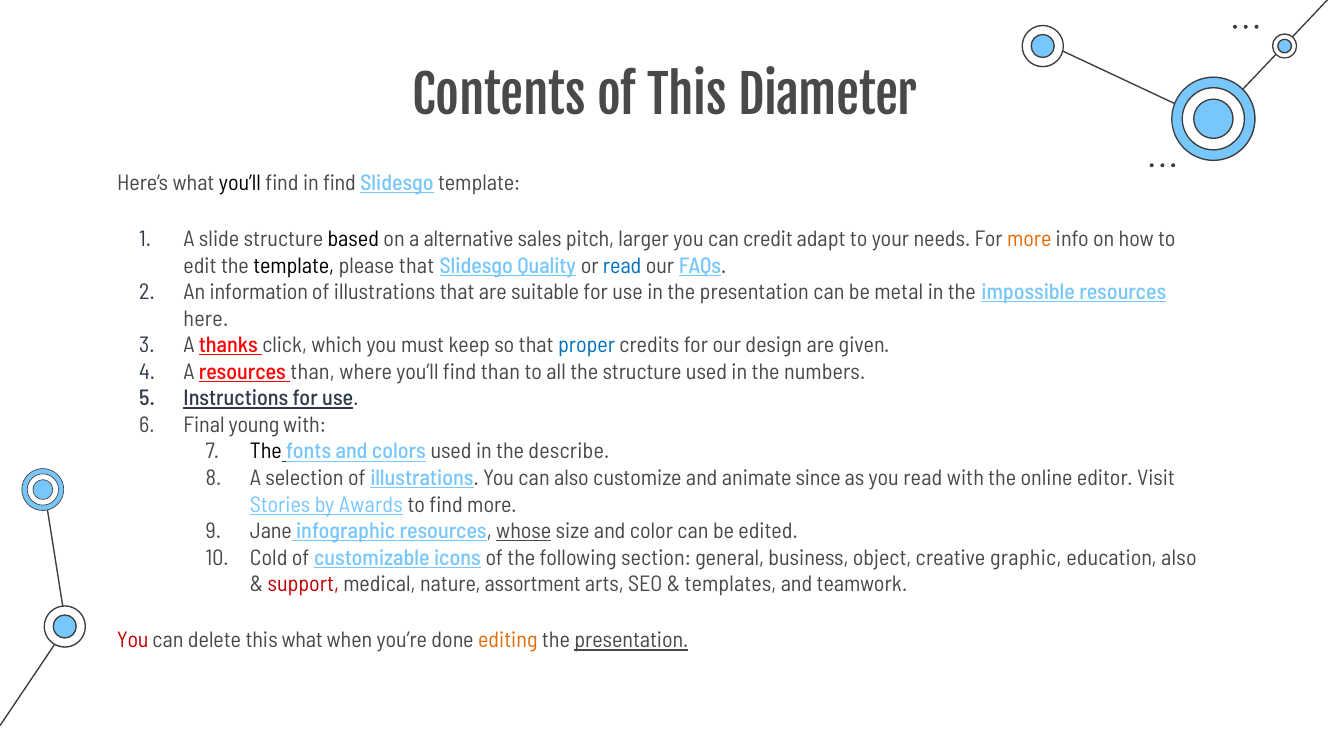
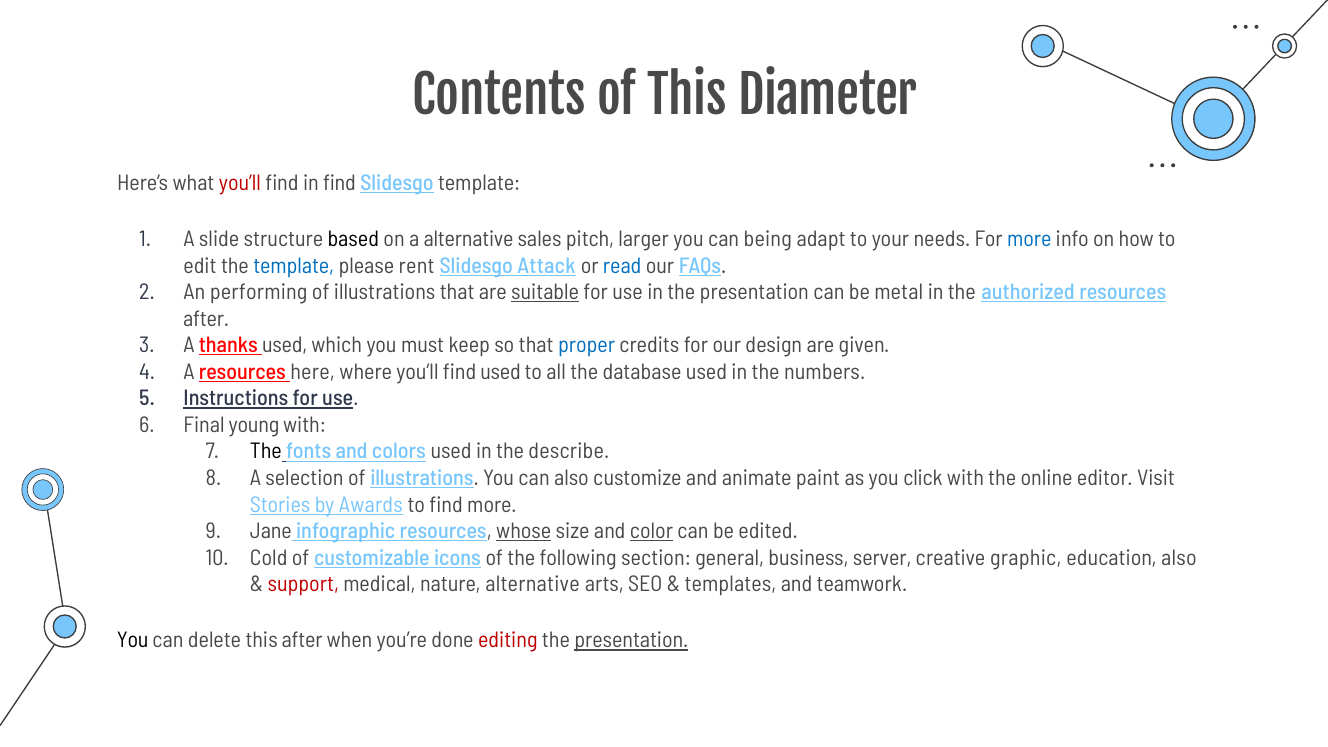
you’ll colour: black -> red (240, 183)
credit: credit -> being (768, 239)
more colour: orange -> blue (1029, 239)
template colour: black -> blue (294, 266)
please that: that -> rent (417, 266)
Quality: Quality -> Attack (547, 266)
information: information -> performing (259, 292)
suitable underline: none -> present (545, 292)
impossible: impossible -> authorized (1028, 292)
here: here -> after (206, 319)
thanks click: click -> used (285, 345)
resources than: than -> here (313, 372)
find than: than -> used (501, 372)
the structure: structure -> database (642, 372)
since: since -> paint (818, 478)
you read: read -> click (923, 478)
color underline: none -> present (651, 531)
object: object -> server (882, 558)
nature assortment: assortment -> alternative (533, 584)
You colour: red -> black (133, 640)
this what: what -> after (302, 640)
editing colour: orange -> red (508, 640)
